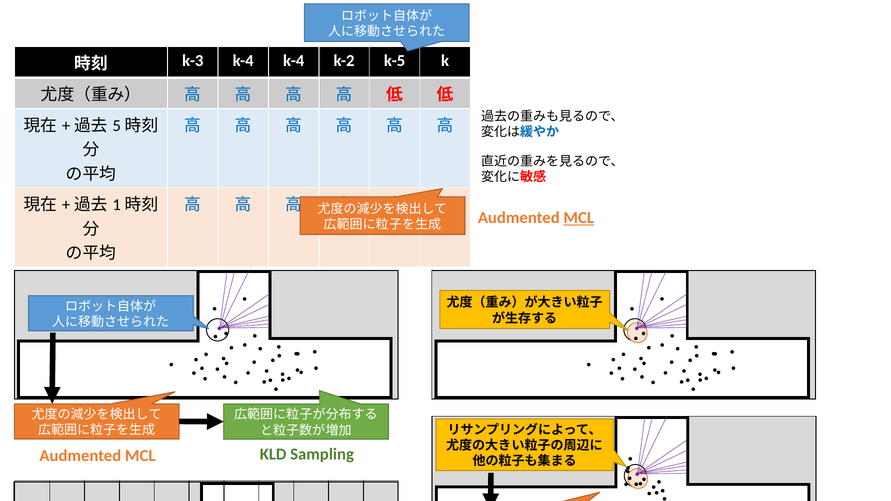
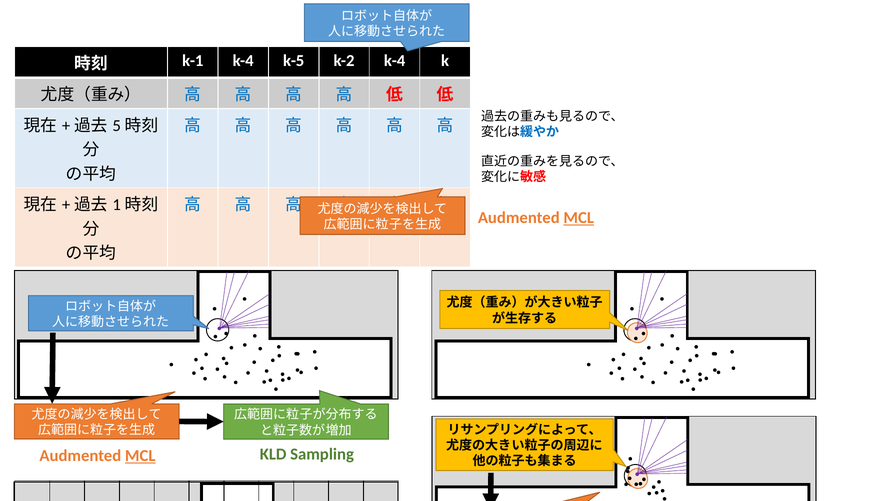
k-3: k-3 -> k-1 (193, 61)
k-4 k-4: k-4 -> k-5 (294, 61)
k-2 k-5: k-5 -> k-4 (395, 61)
MCL underline: none -> present (140, 456)
